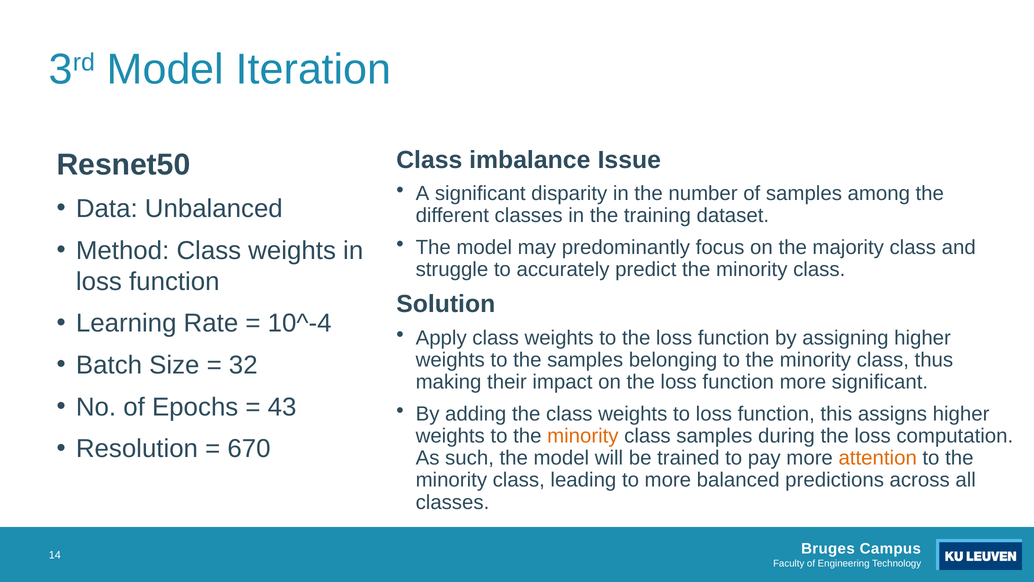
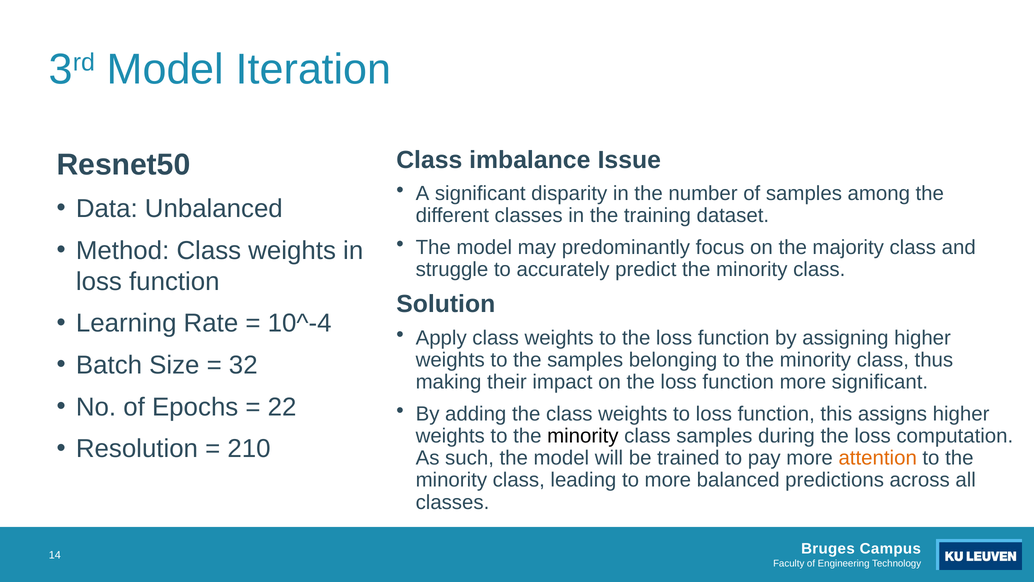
43: 43 -> 22 (282, 407)
minority colour: orange -> black (583, 436)
670: 670 -> 210 (249, 449)
